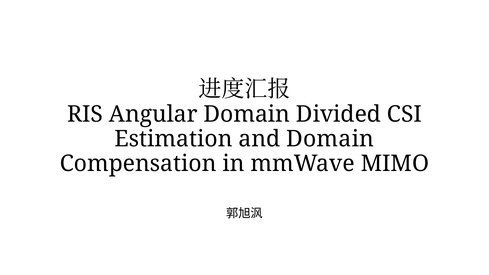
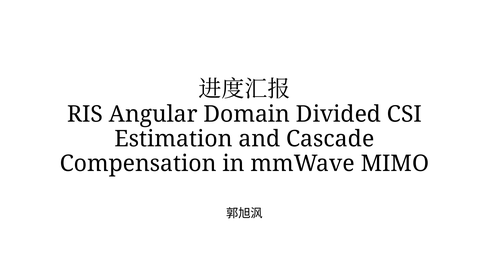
and Domain: Domain -> Cascade (330, 139)
